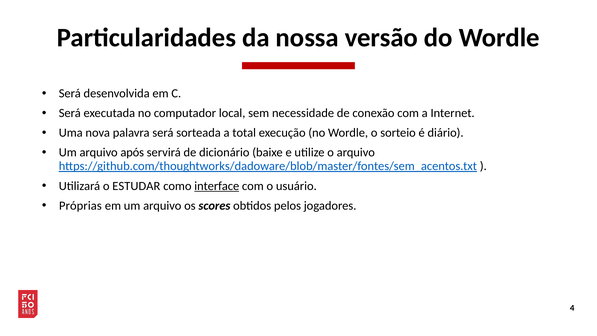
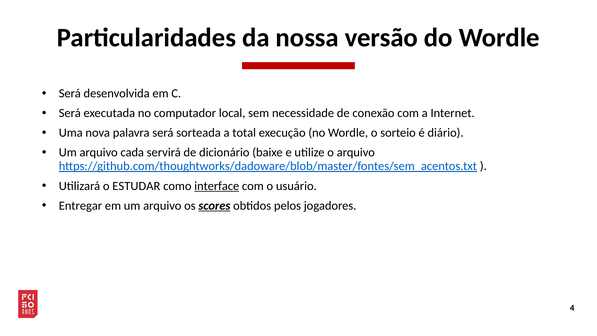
após: após -> cada (132, 152)
Próprias: Próprias -> Entregar (80, 205)
scores underline: none -> present (214, 205)
